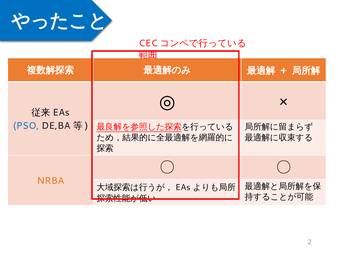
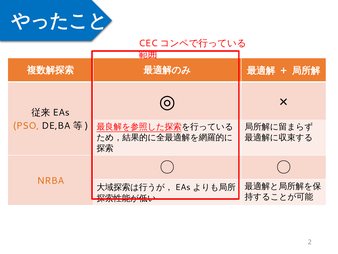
PSO colour: blue -> orange (26, 126)
